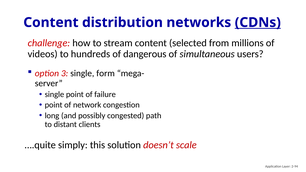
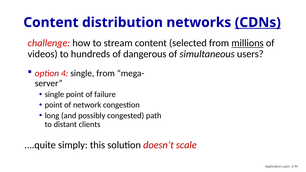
millions underline: none -> present (248, 43)
3: 3 -> 4 (65, 73)
single form: form -> from (106, 73)
